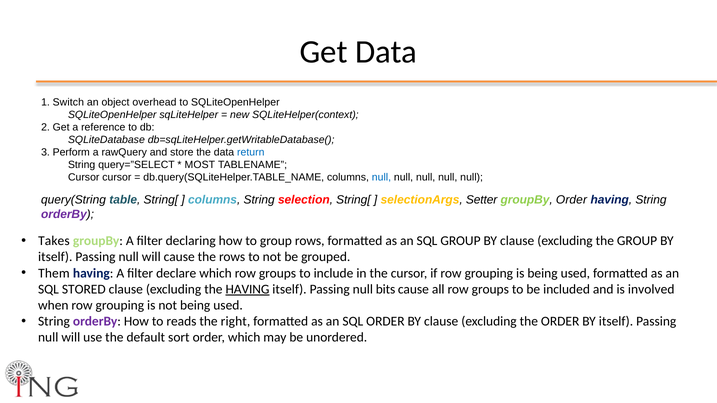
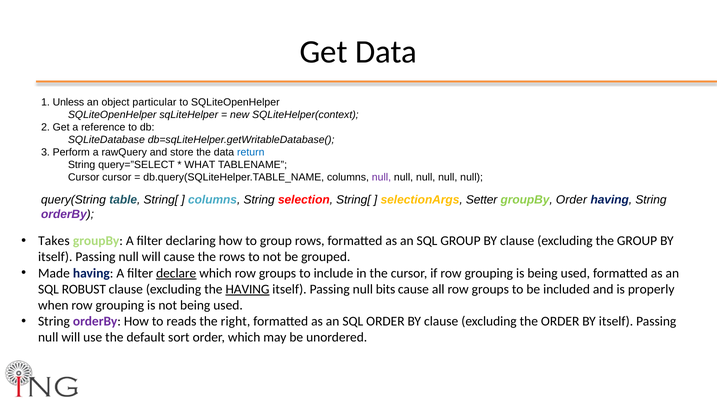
Switch: Switch -> Unless (68, 102)
overhead: overhead -> particular (154, 102)
MOST: MOST -> WHAT (200, 165)
null colour: blue -> purple (381, 178)
Them: Them -> Made (54, 273)
declare underline: none -> present (176, 273)
STORED: STORED -> ROBUST (84, 289)
involved: involved -> properly (651, 289)
